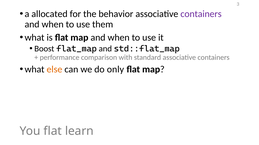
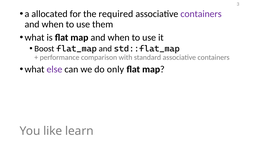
behavior: behavior -> required (116, 14)
else colour: orange -> purple (54, 70)
You flat: flat -> like (53, 132)
